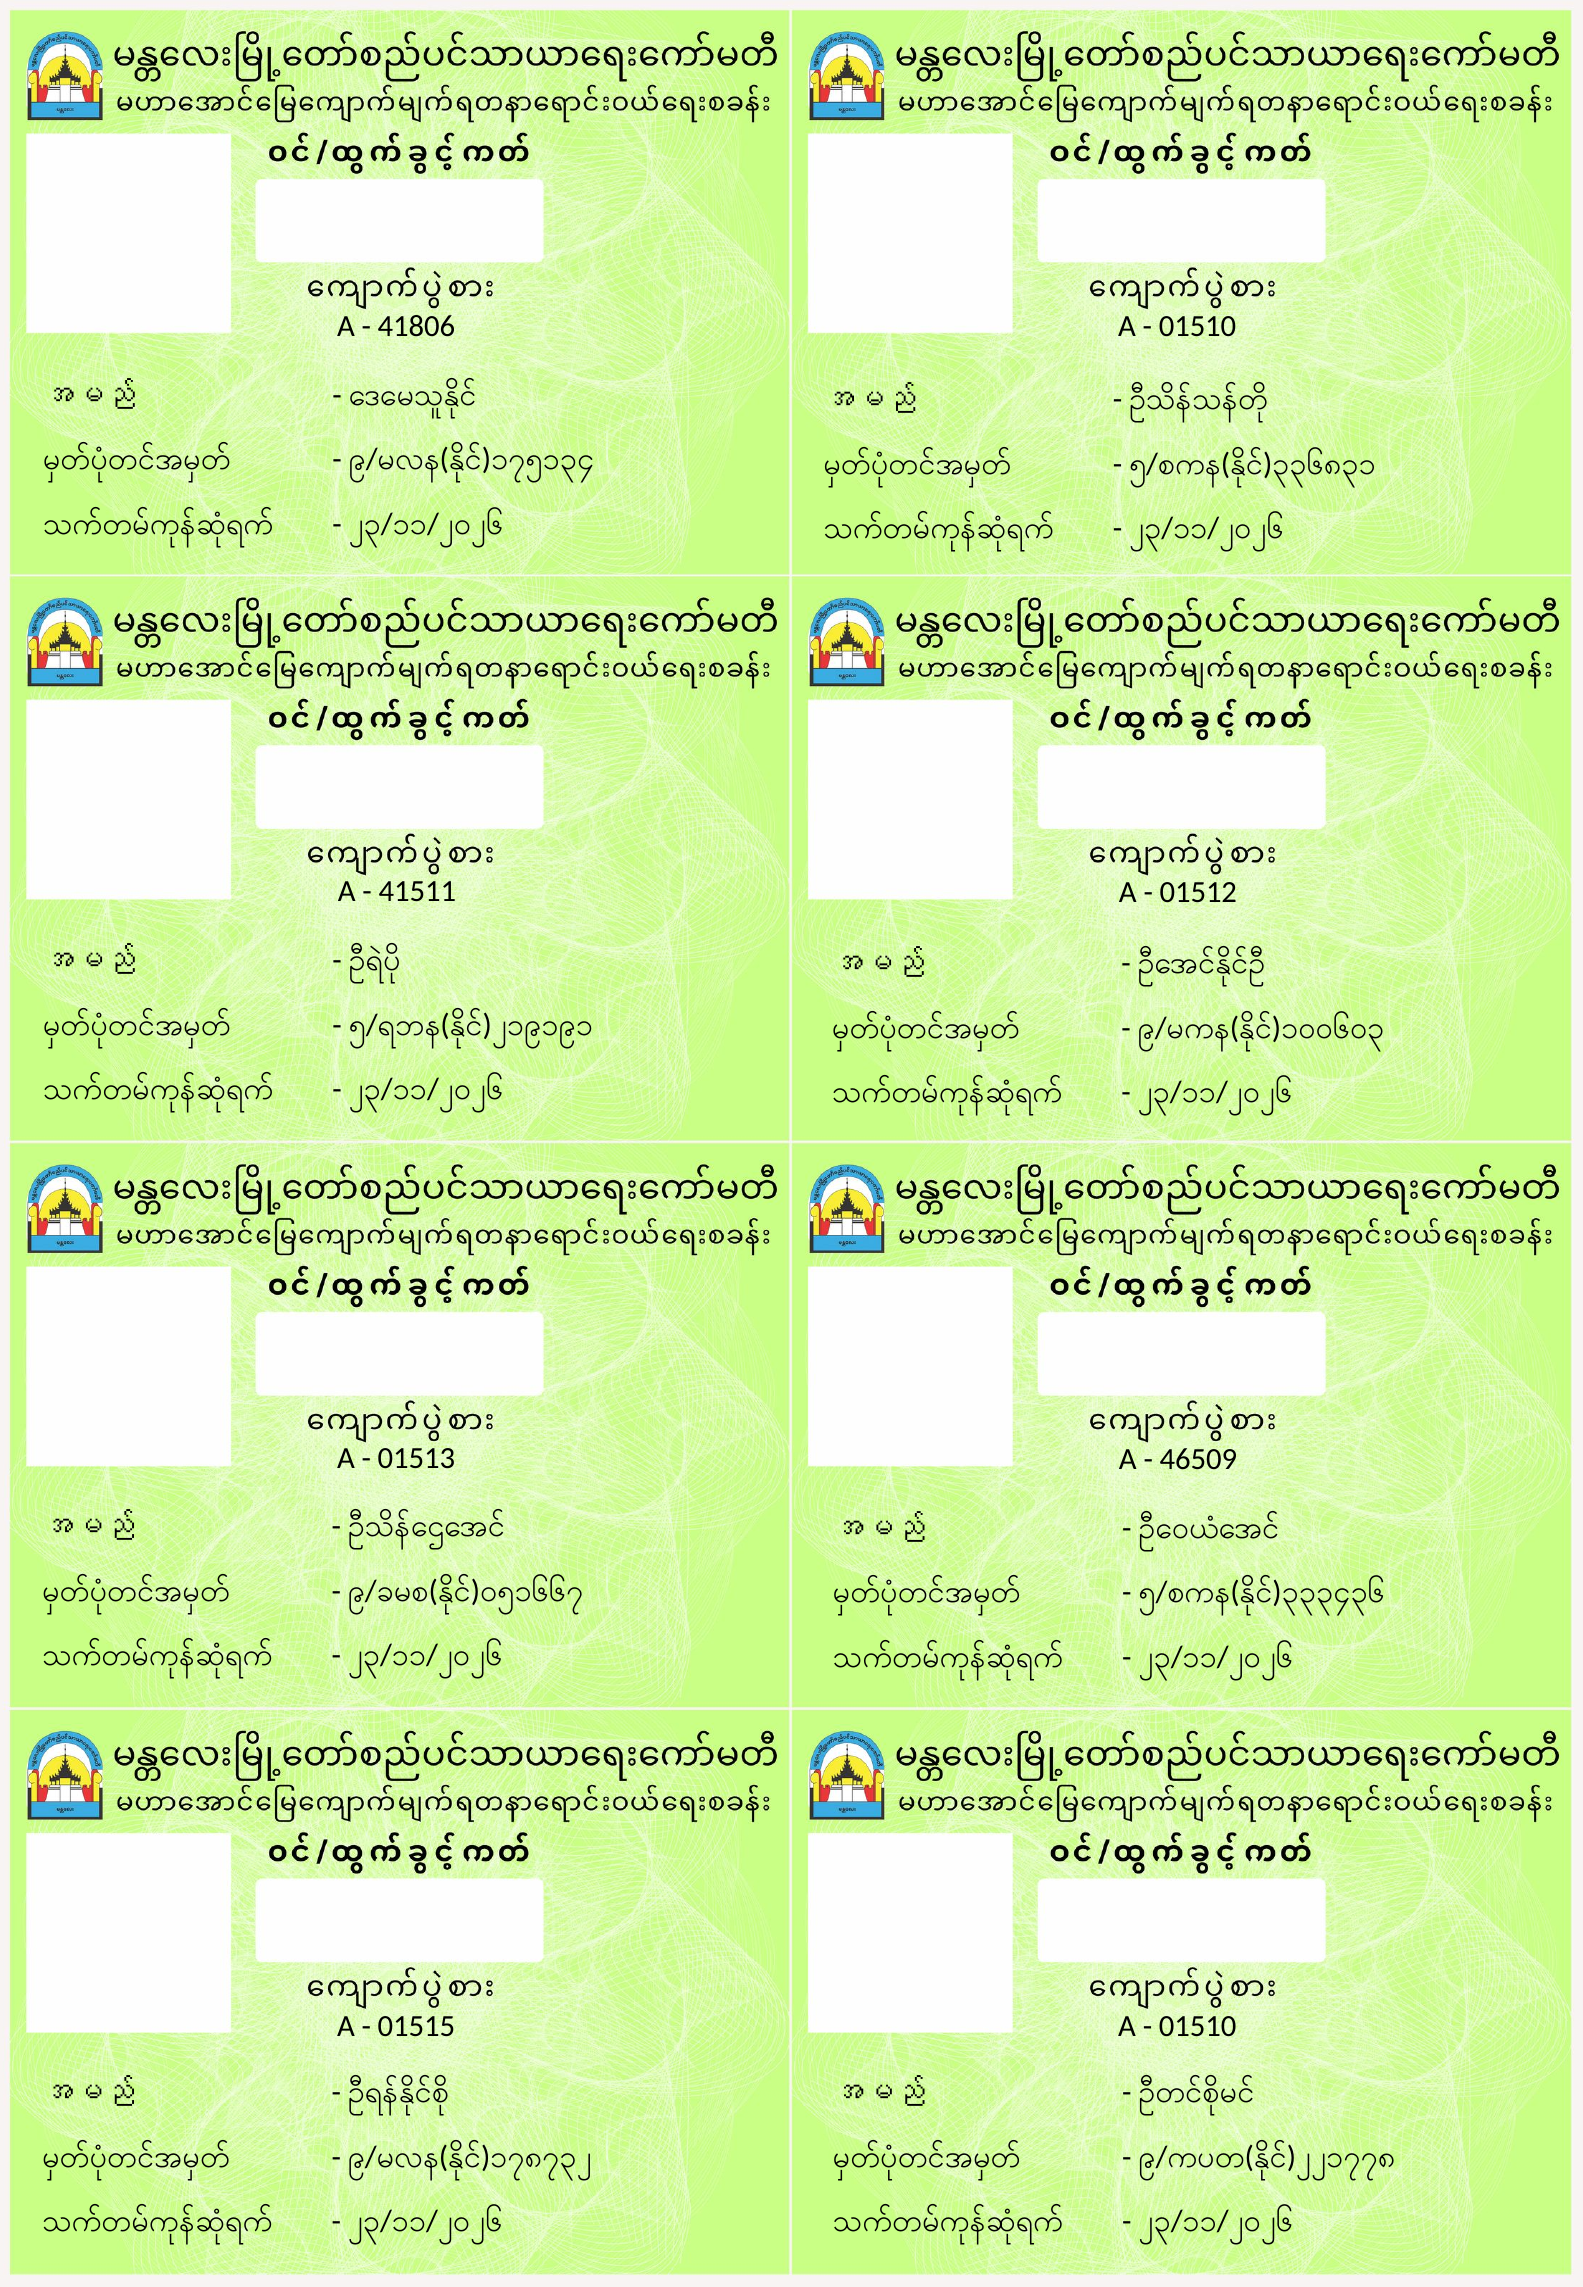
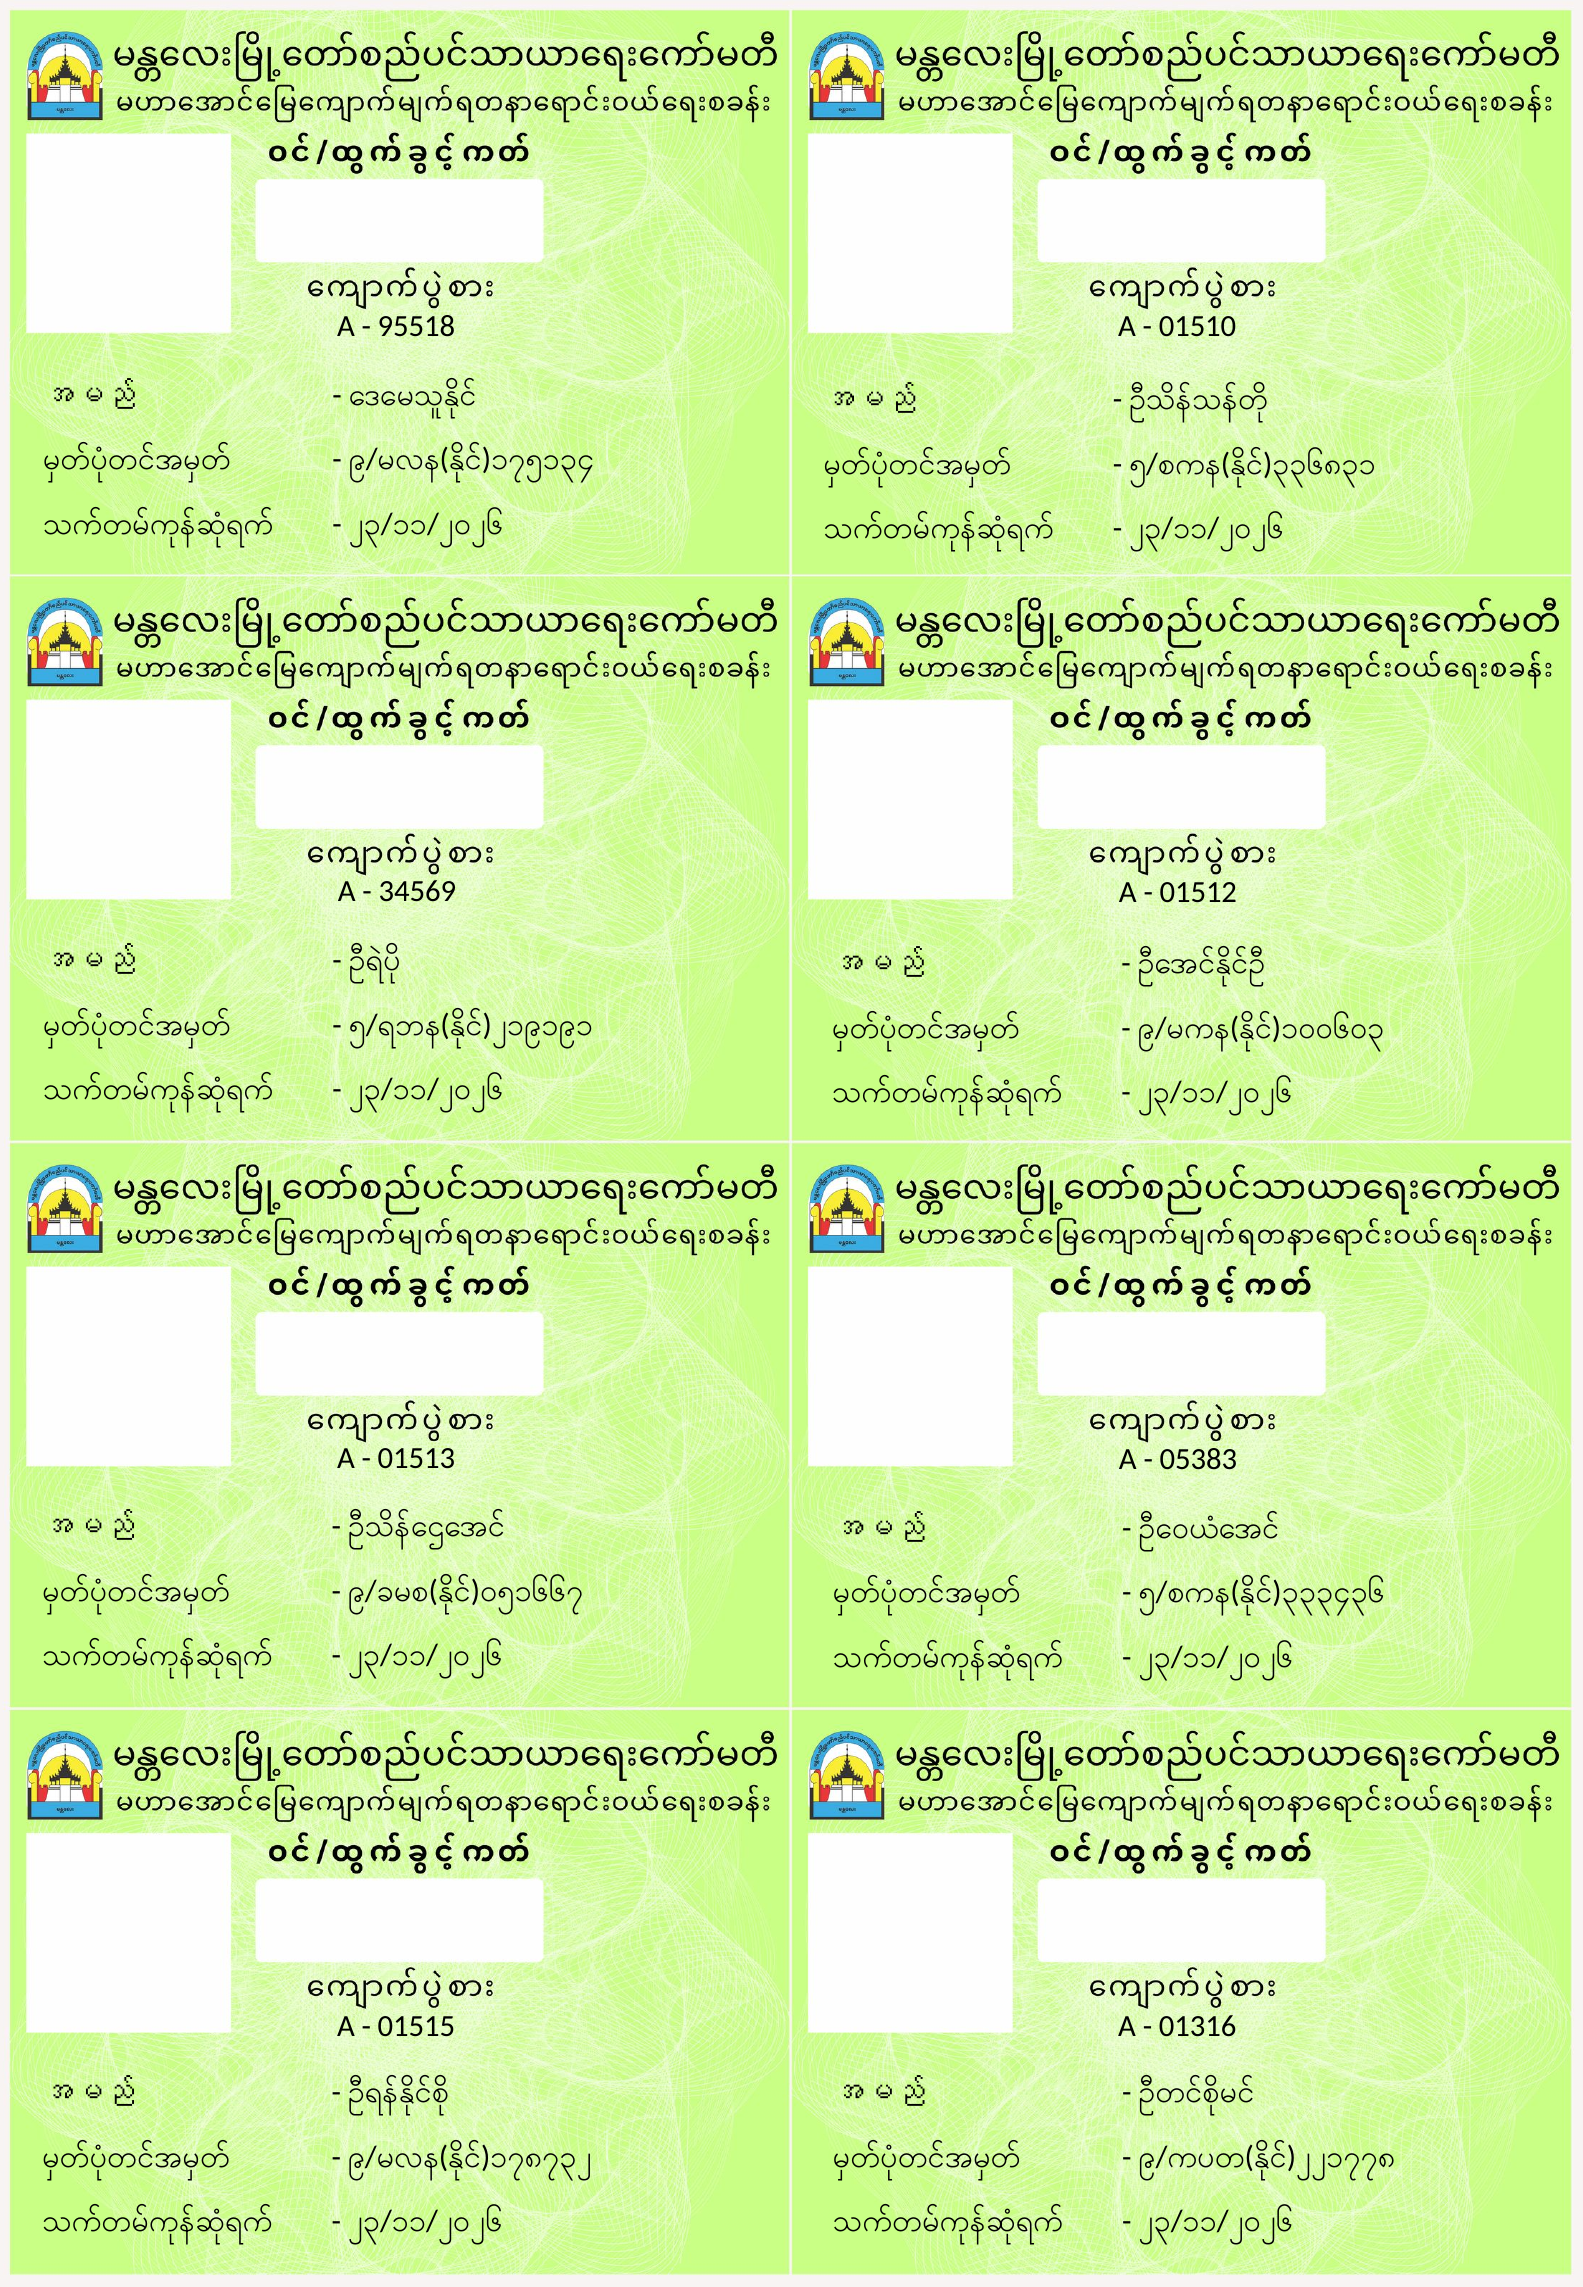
41806: 41806 -> 95518 (416, 326)
41511: 41511 -> 34569 (417, 891)
46509: 46509 -> 05383 (1198, 1460)
01510: 01510 -> 01316 (1198, 2026)
